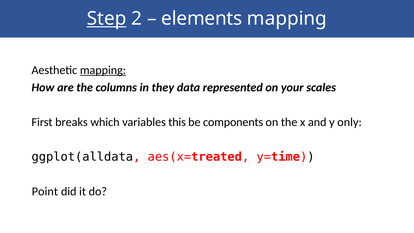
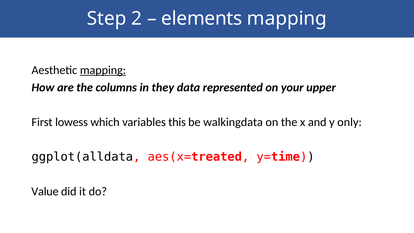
Step underline: present -> none (107, 19)
scales: scales -> upper (321, 87)
breaks: breaks -> lowess (72, 122)
components: components -> walkingdata (233, 122)
Point: Point -> Value (45, 192)
